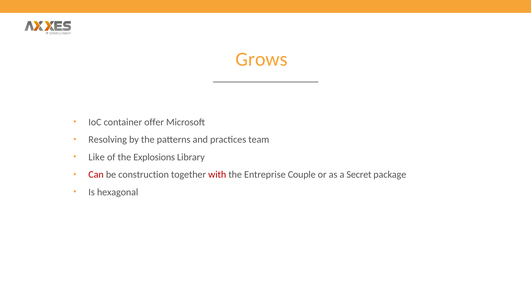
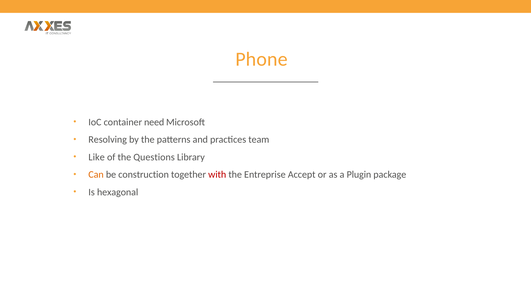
Grows: Grows -> Phone (262, 59)
offer: offer -> need (154, 122)
Explosions: Explosions -> Questions (154, 157)
Can colour: red -> orange (96, 174)
Couple: Couple -> Accept (302, 174)
Secret: Secret -> Plugin (359, 174)
